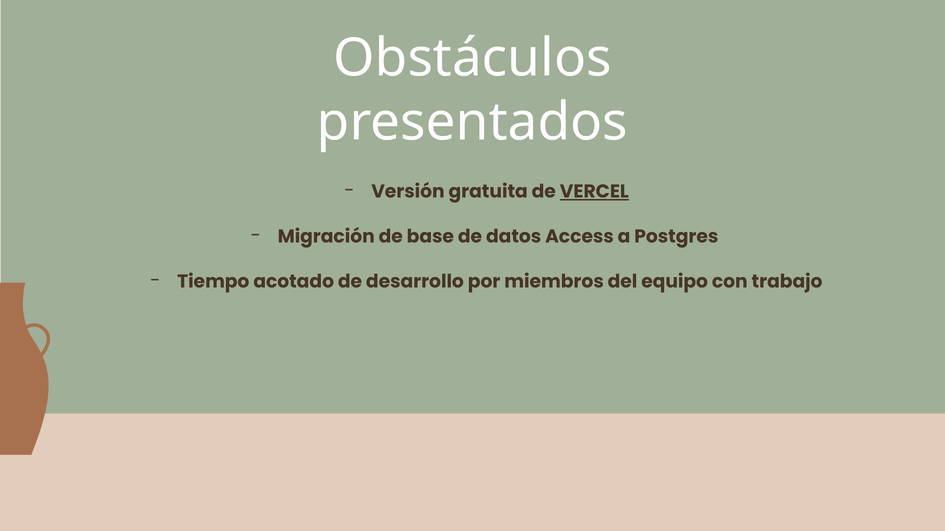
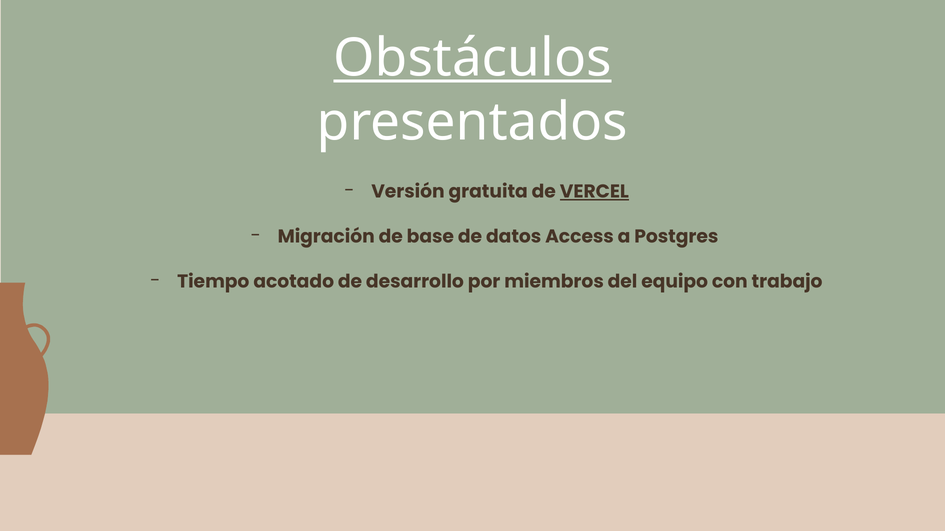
Obstáculos underline: none -> present (472, 58)
